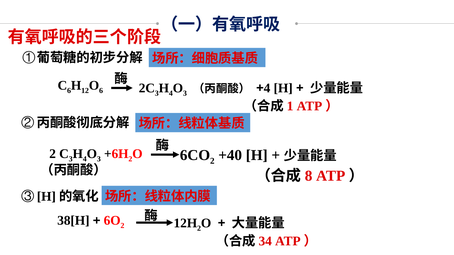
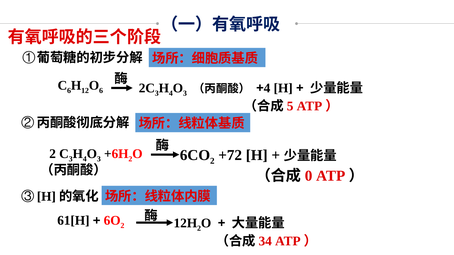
1: 1 -> 5 (290, 106)
+40: +40 -> +72 (230, 155)
8: 8 -> 0 (309, 176)
38[H: 38[H -> 61[H (73, 221)
